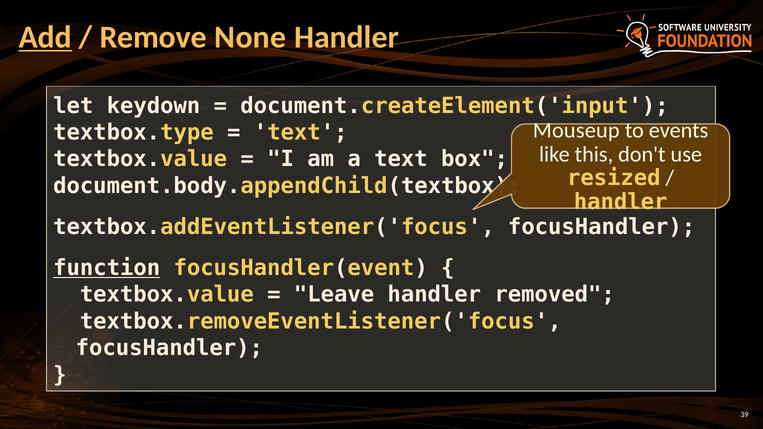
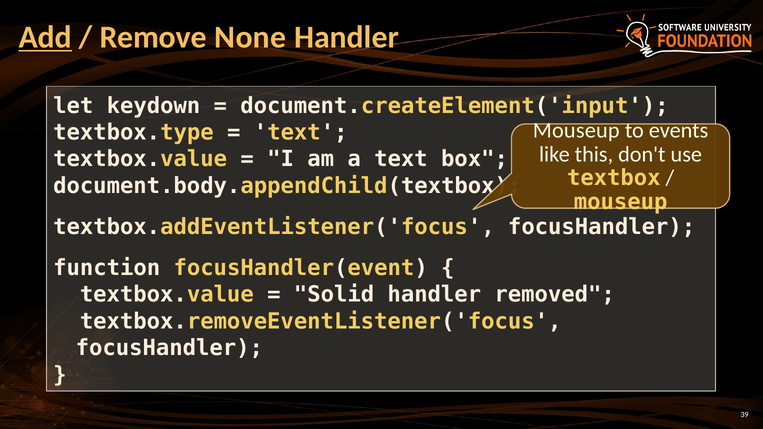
resized: resized -> textbox (614, 178)
handler: handler -> mouseup (621, 202)
function underline: present -> none (107, 268)
Leave: Leave -> Solid (334, 295)
